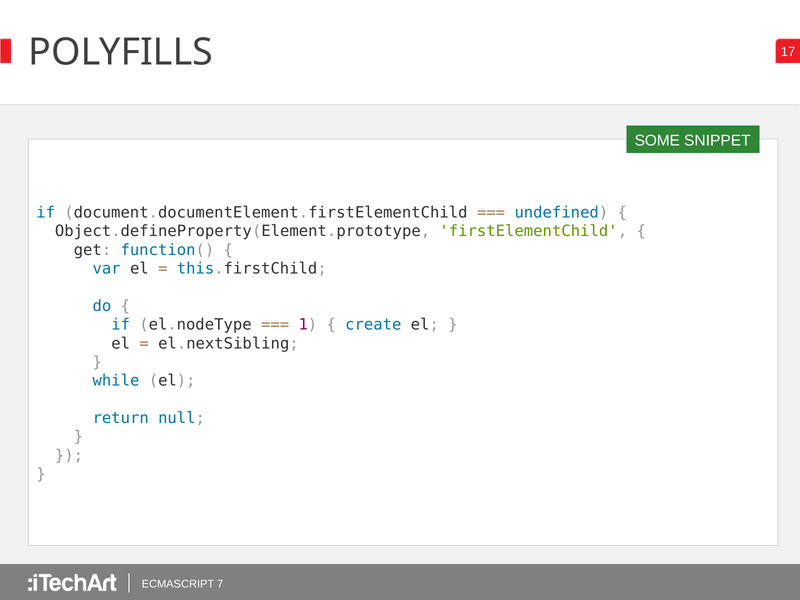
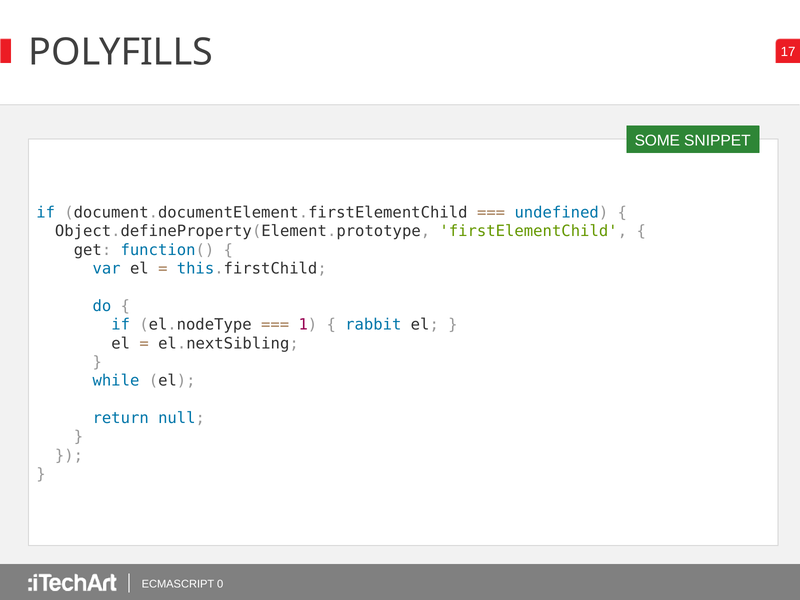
create: create -> rabbit (373, 325)
7: 7 -> 0 (220, 584)
